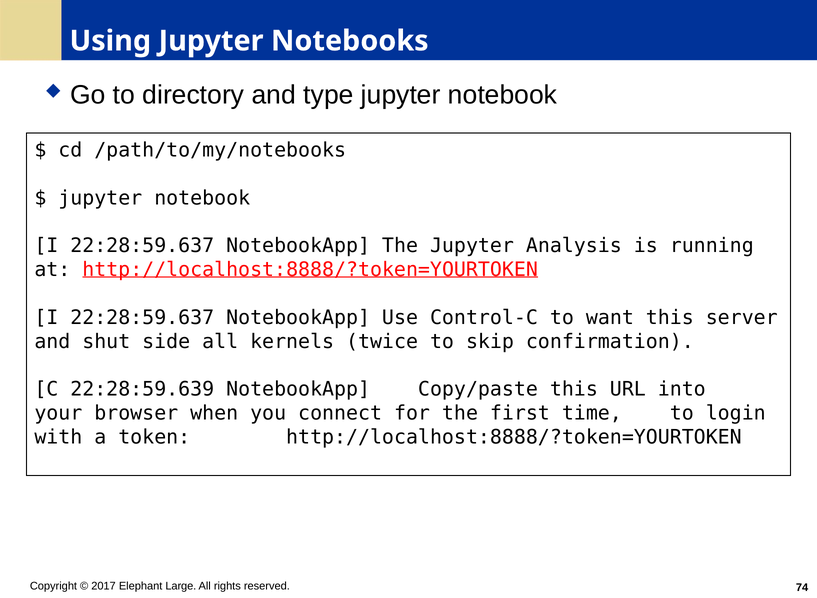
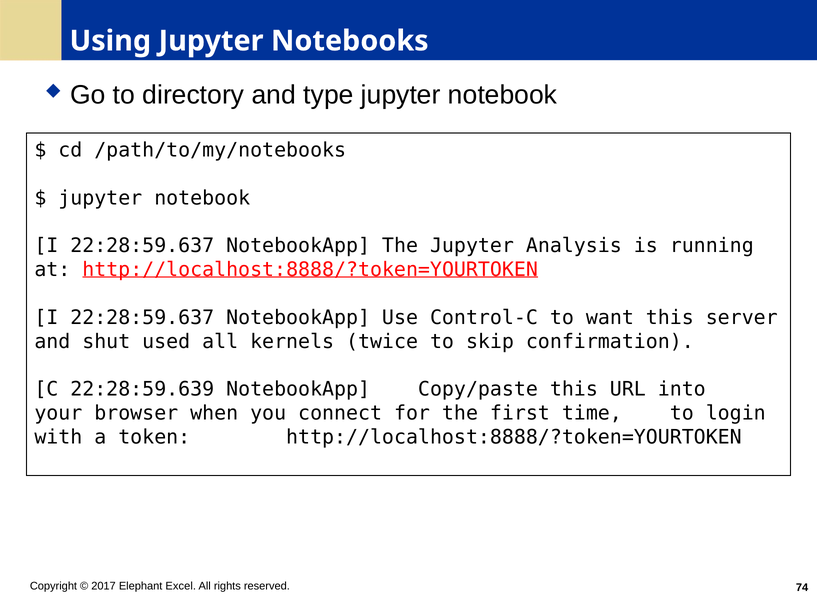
side: side -> used (166, 341)
Large: Large -> Excel (181, 586)
